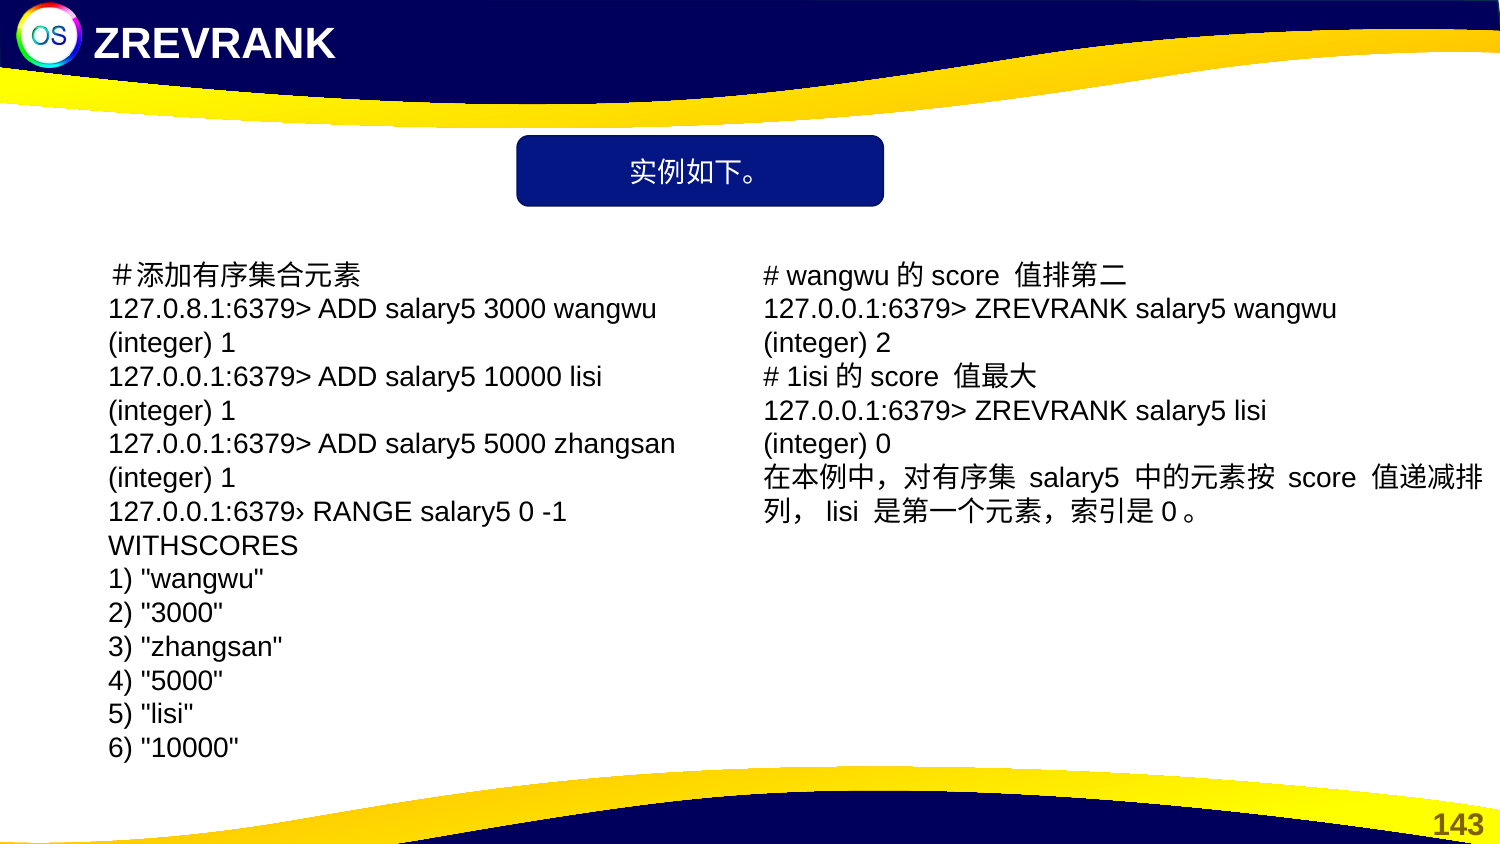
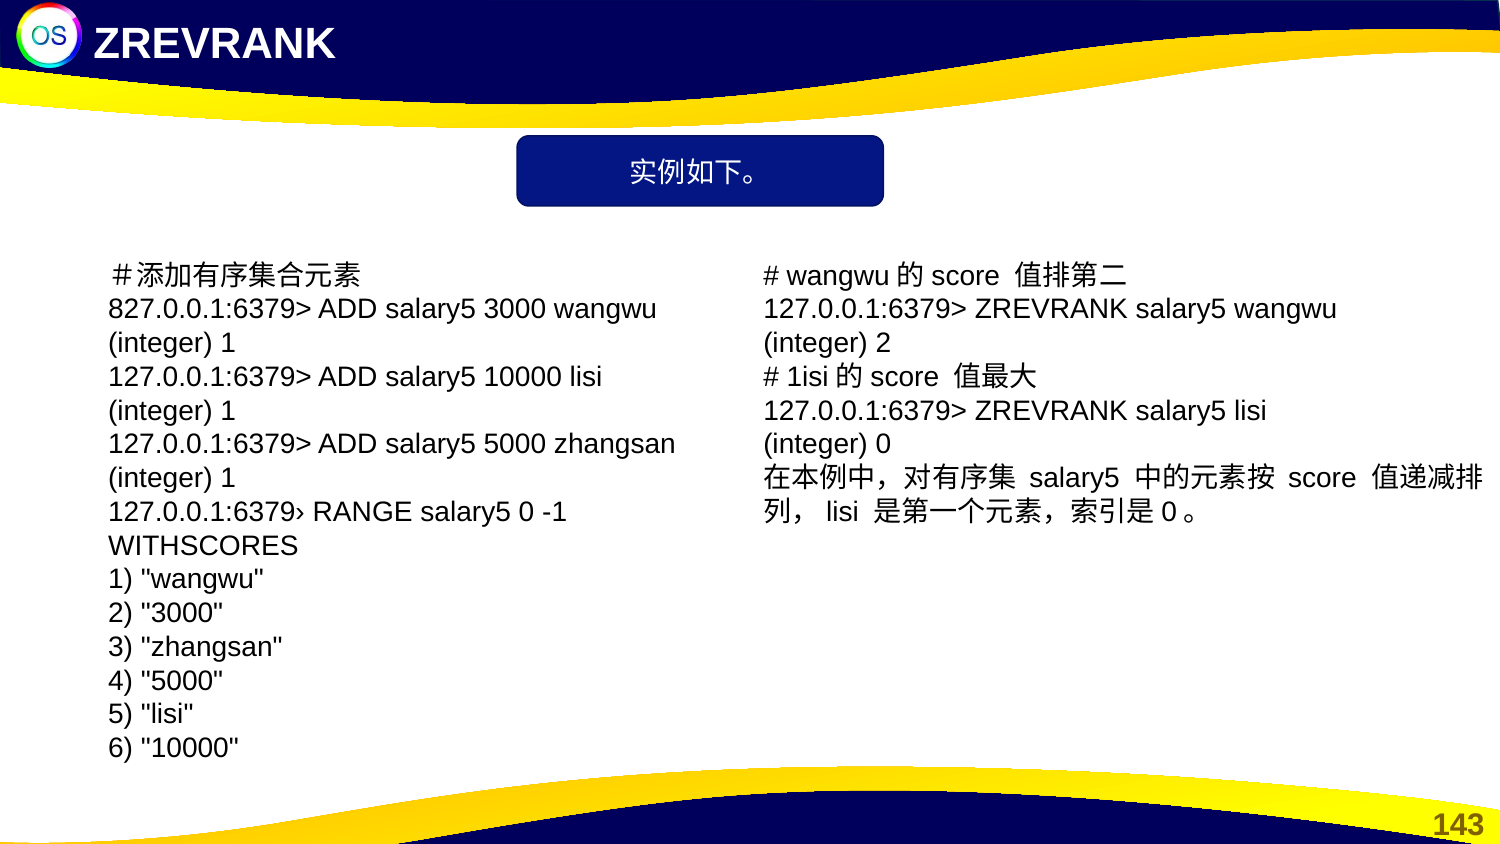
127.0.8.1:6379>: 127.0.8.1:6379> -> 827.0.0.1:6379> (210, 309)
